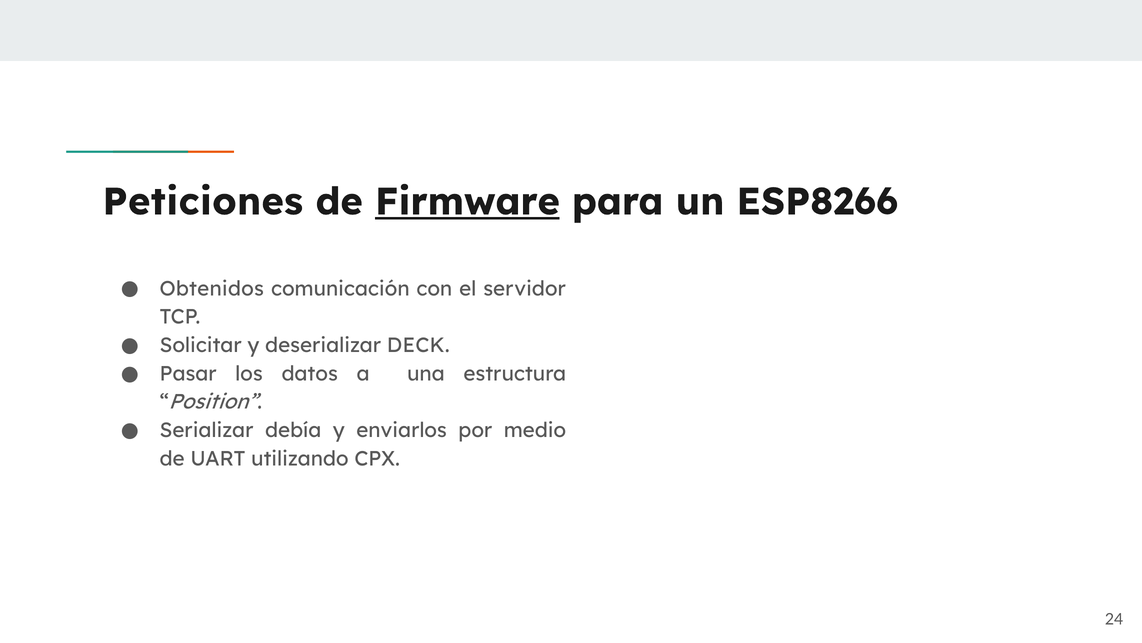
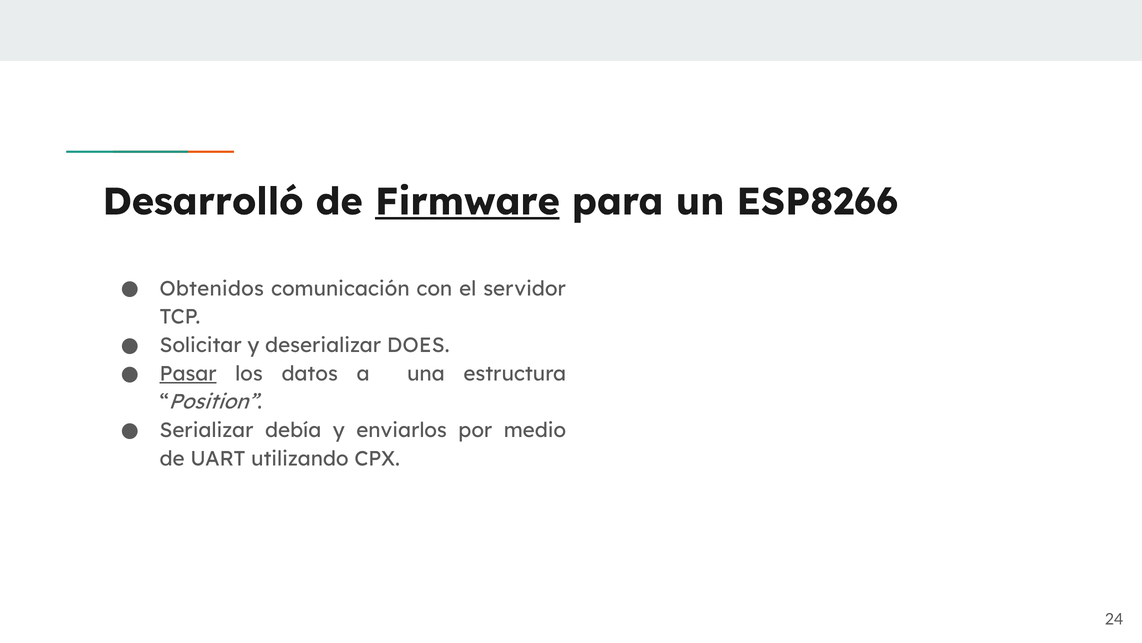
Peticiones: Peticiones -> Desarrolló (203, 202)
DECK: DECK -> DOES (418, 345)
Pasar underline: none -> present (188, 373)
